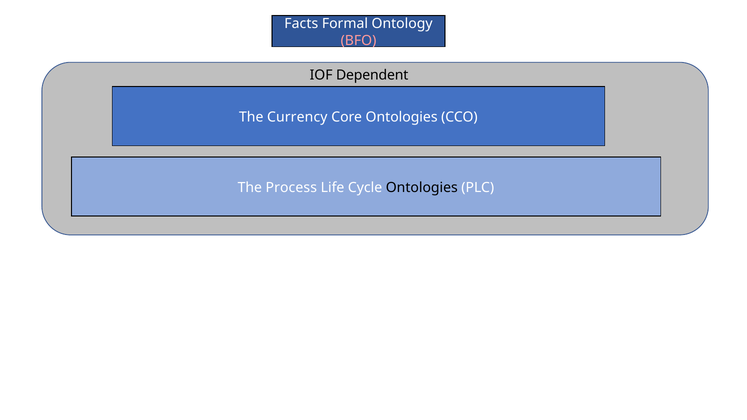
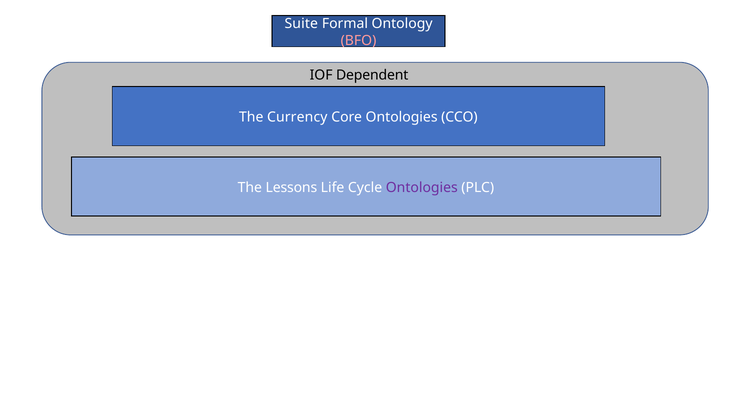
Facts: Facts -> Suite (301, 24)
Process: Process -> Lessons (291, 188)
Ontologies colour: black -> purple (422, 188)
